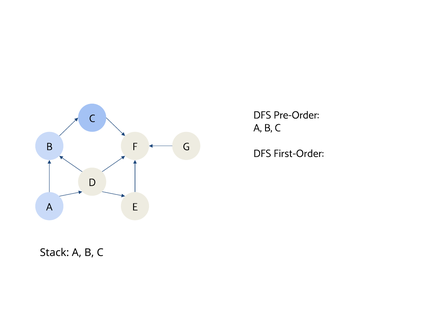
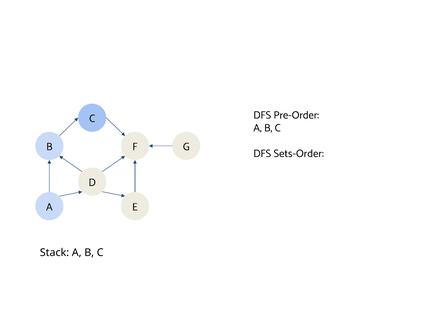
First-Order: First-Order -> Sets-Order (299, 153)
